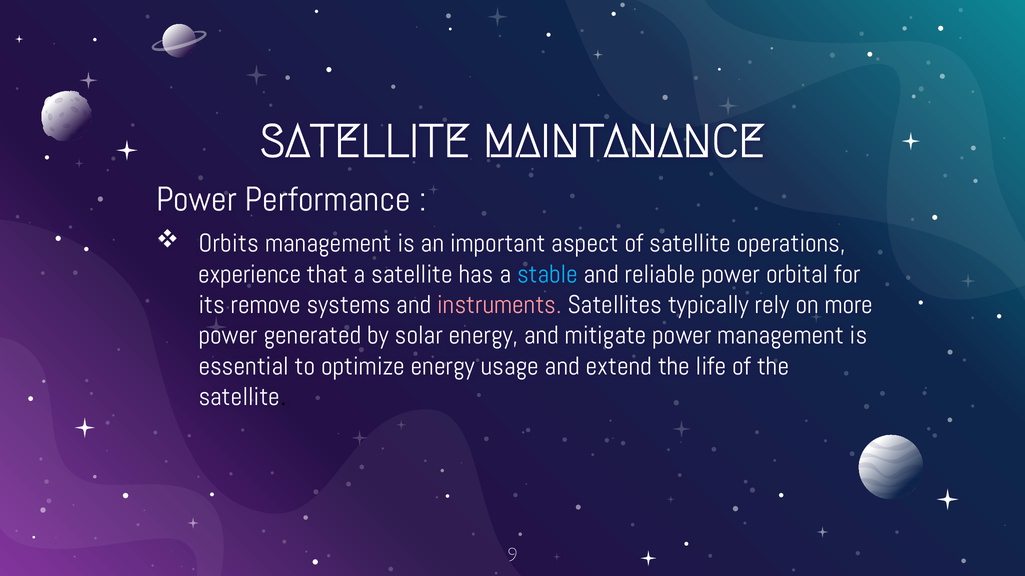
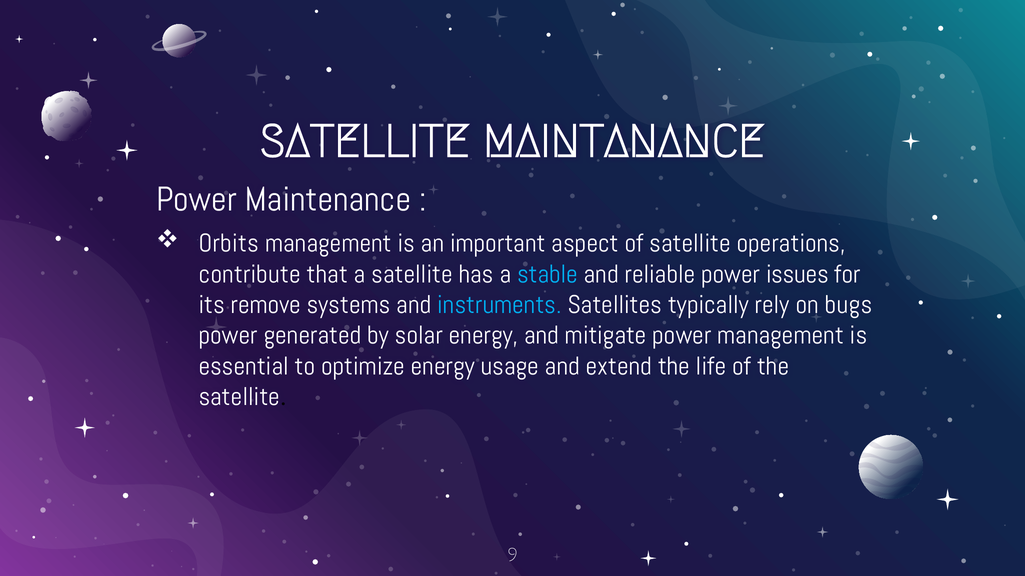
Performance: Performance -> Maintenance (328, 200)
experience: experience -> contribute (250, 274)
orbital: orbital -> issues (797, 274)
instruments colour: pink -> light blue (499, 305)
more: more -> bugs (849, 305)
